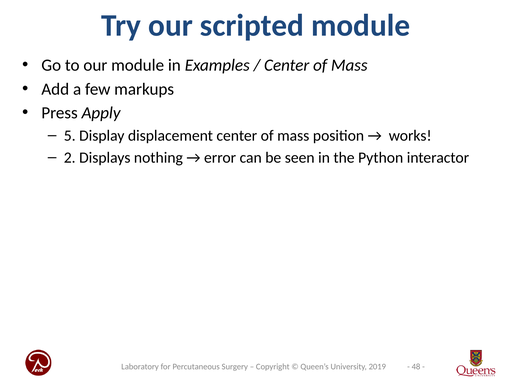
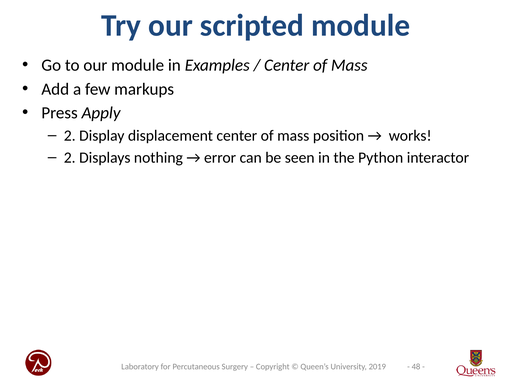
5: 5 -> 2 (70, 136)
